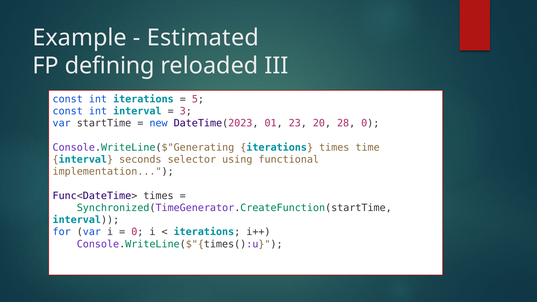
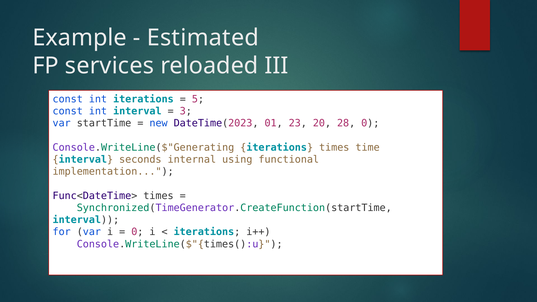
defining: defining -> services (110, 66)
selector: selector -> internal (192, 160)
